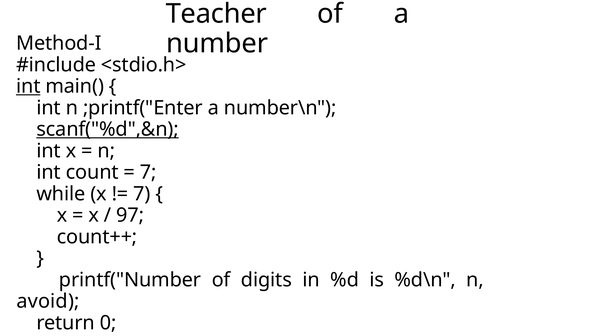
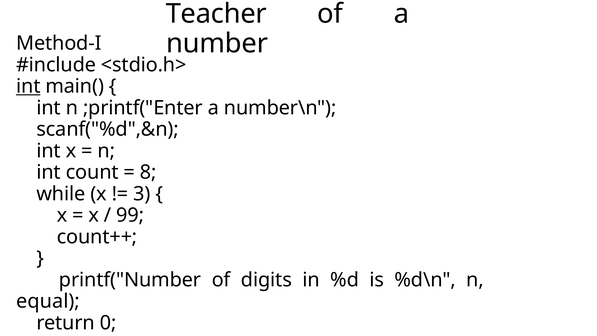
scanf("%d",&n underline: present -> none (108, 129)
7: 7 -> 8 (148, 172)
7: 7 -> 3 (142, 194)
97: 97 -> 99 (130, 215)
avoid: avoid -> equal (48, 301)
